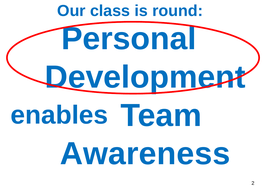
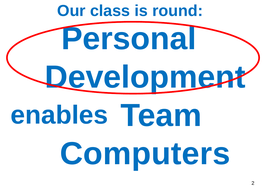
Awareness: Awareness -> Computers (145, 154)
